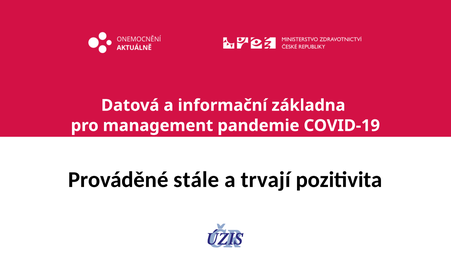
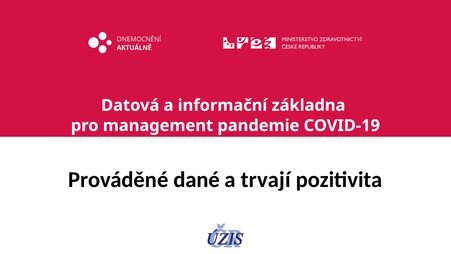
stále: stále -> dané (197, 179)
